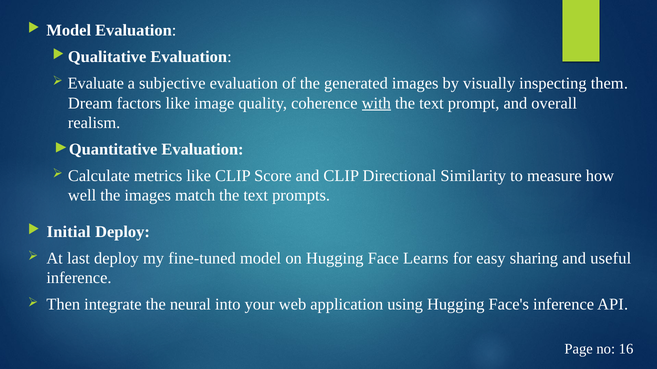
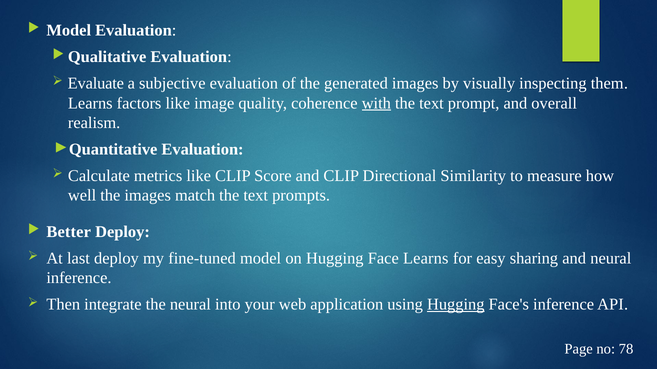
Dream: Dream -> Learns (90, 103)
Initial: Initial -> Better (69, 232)
and useful: useful -> neural (611, 259)
Hugging underline: none -> present (456, 305)
16: 16 -> 78 (626, 349)
